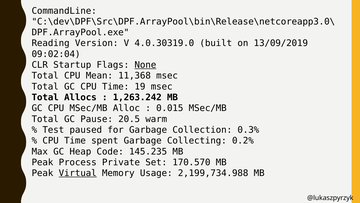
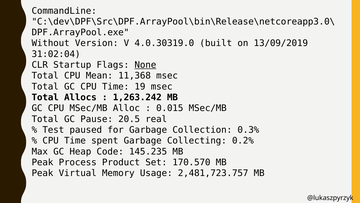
Reading: Reading -> Without (51, 43)
09:02:04: 09:02:04 -> 31:02:04 (56, 54)
warm: warm -> real (156, 119)
Private: Private -> Product (121, 162)
Virtual underline: present -> none (78, 173)
2,199,734.988: 2,199,734.988 -> 2,481,723.757 (213, 173)
